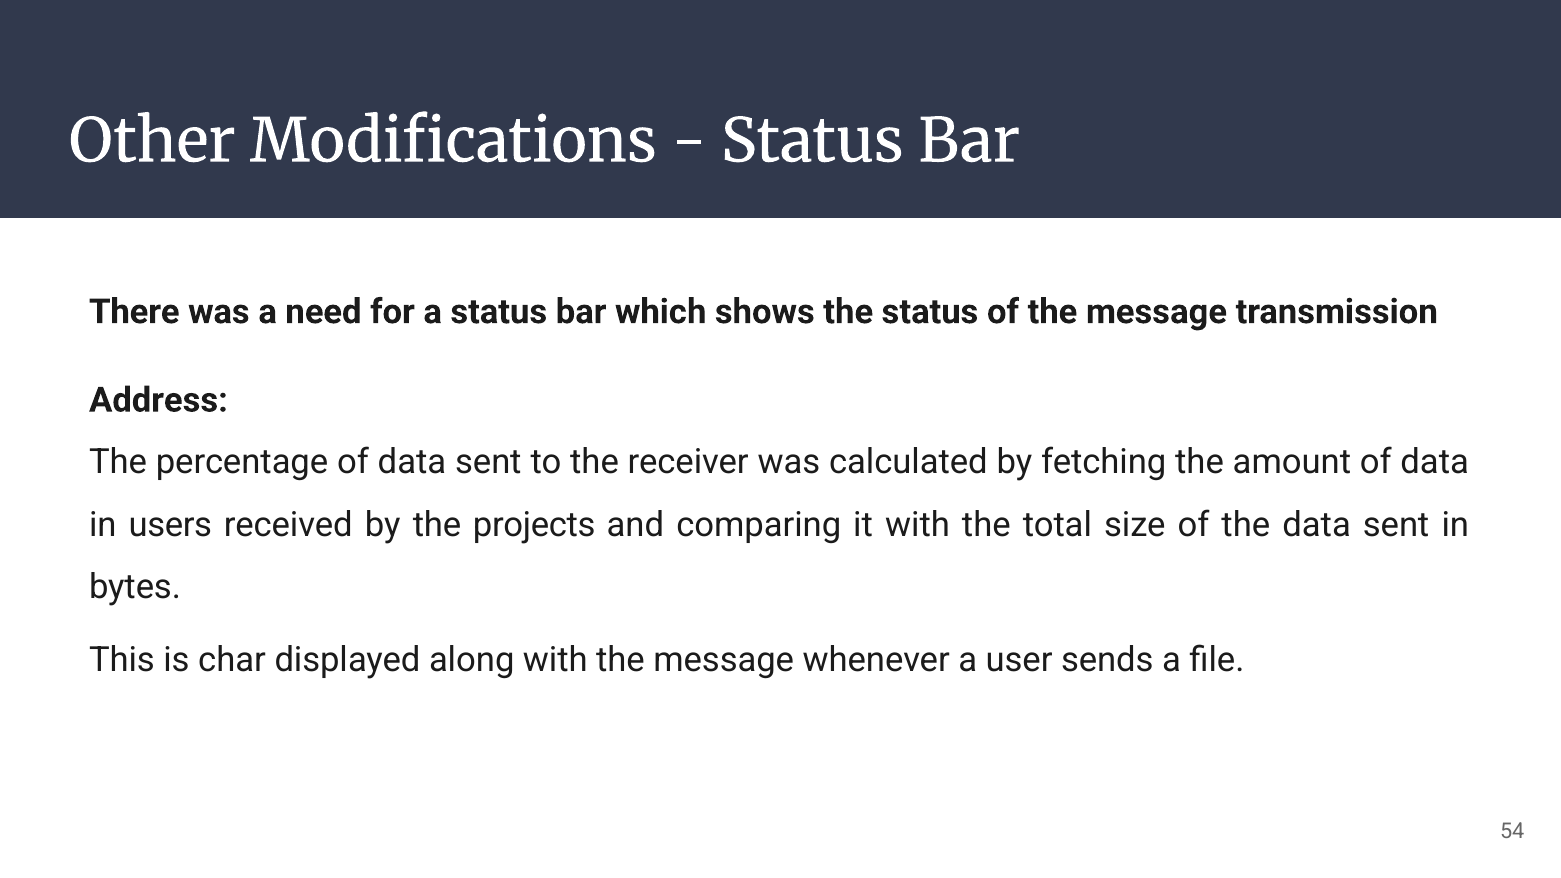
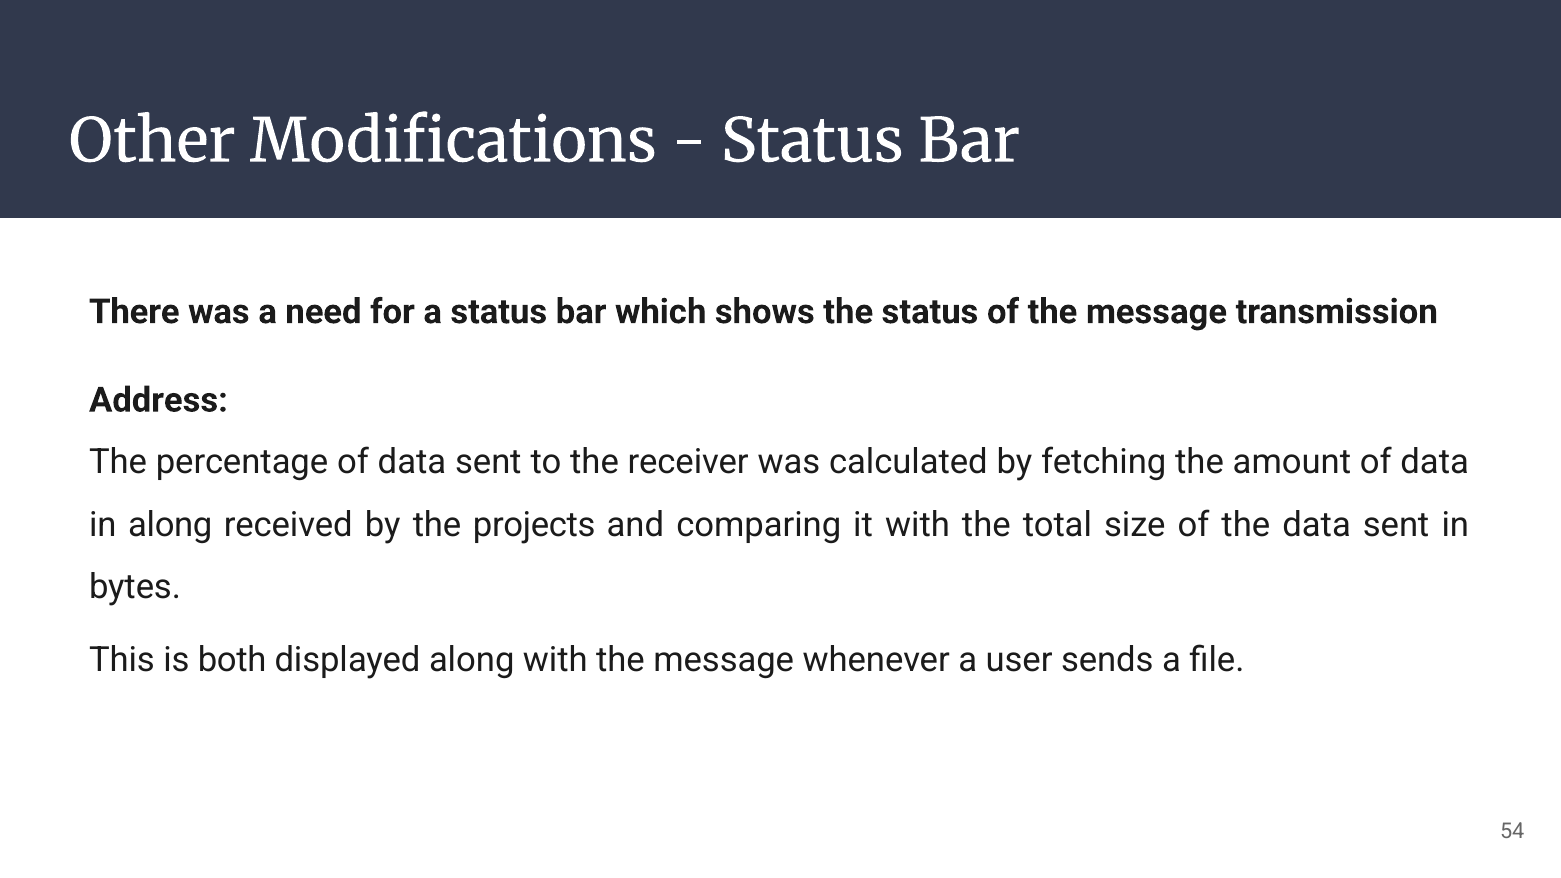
in users: users -> along (170, 525)
char: char -> both (232, 661)
